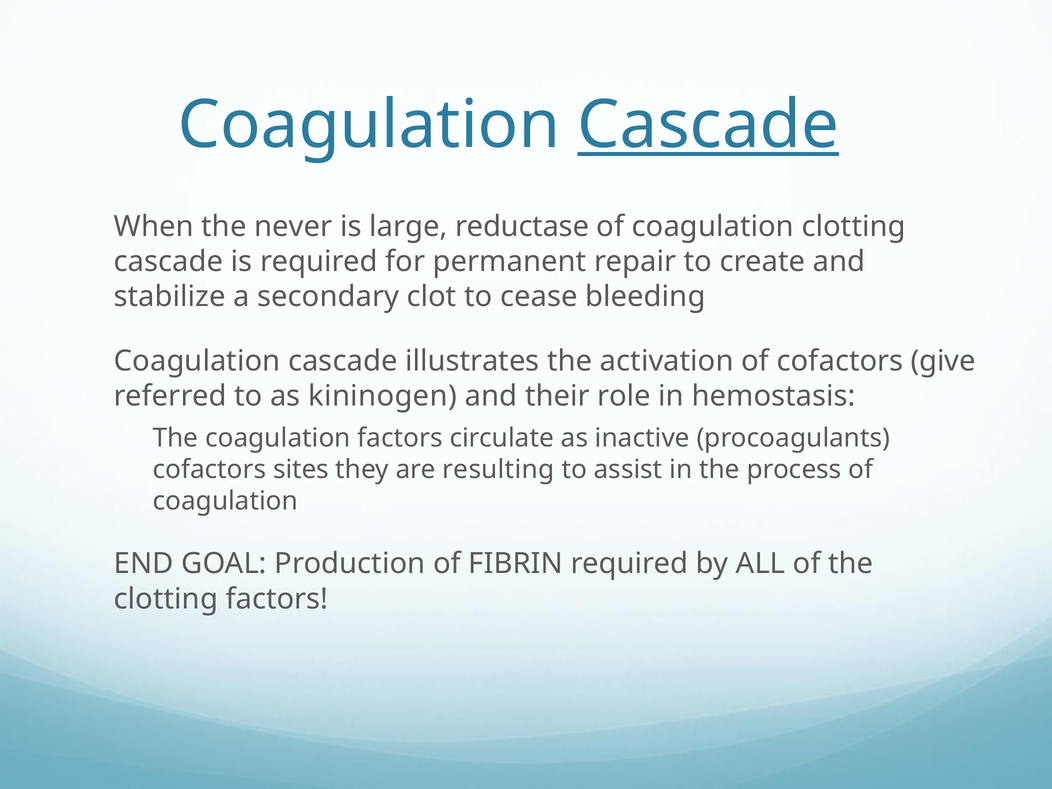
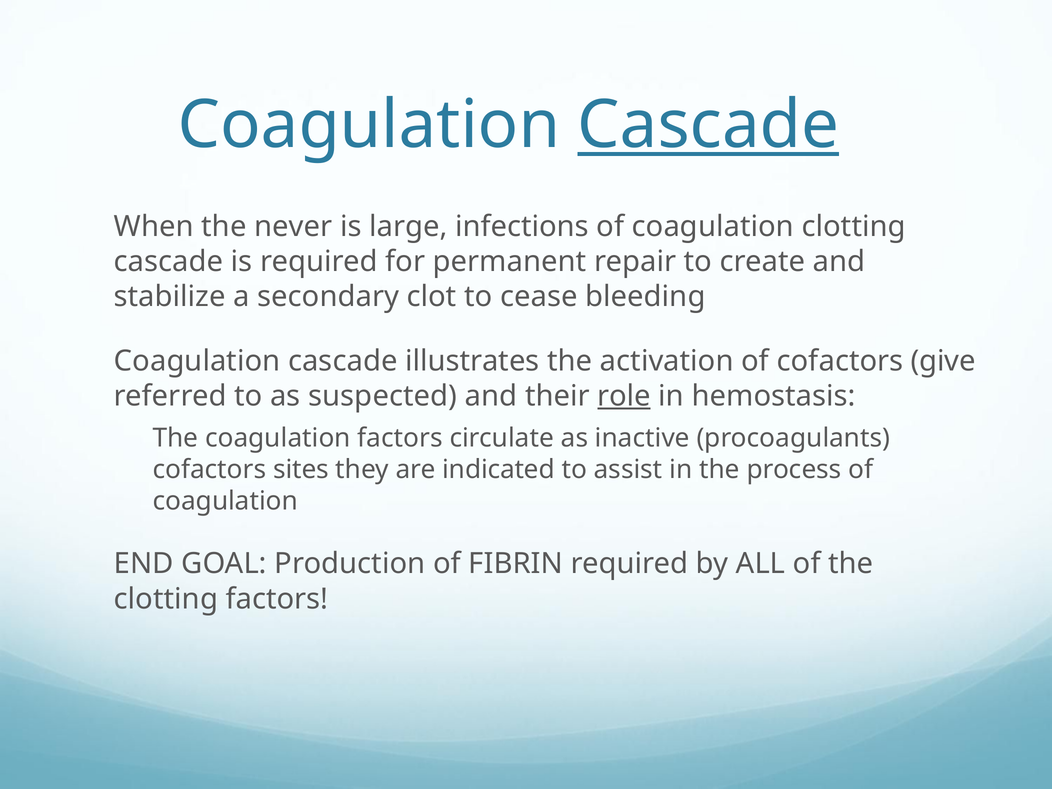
reductase: reductase -> infections (522, 226)
kininogen: kininogen -> suspected (383, 396)
role underline: none -> present (624, 396)
resulting: resulting -> indicated (499, 469)
